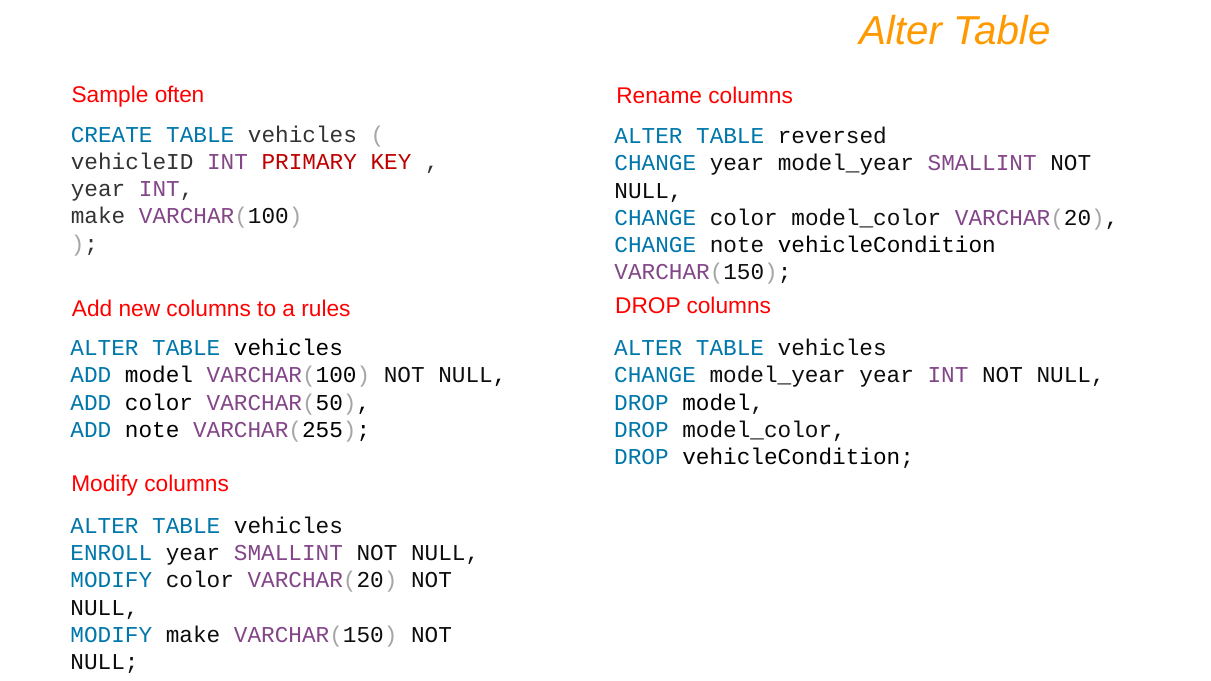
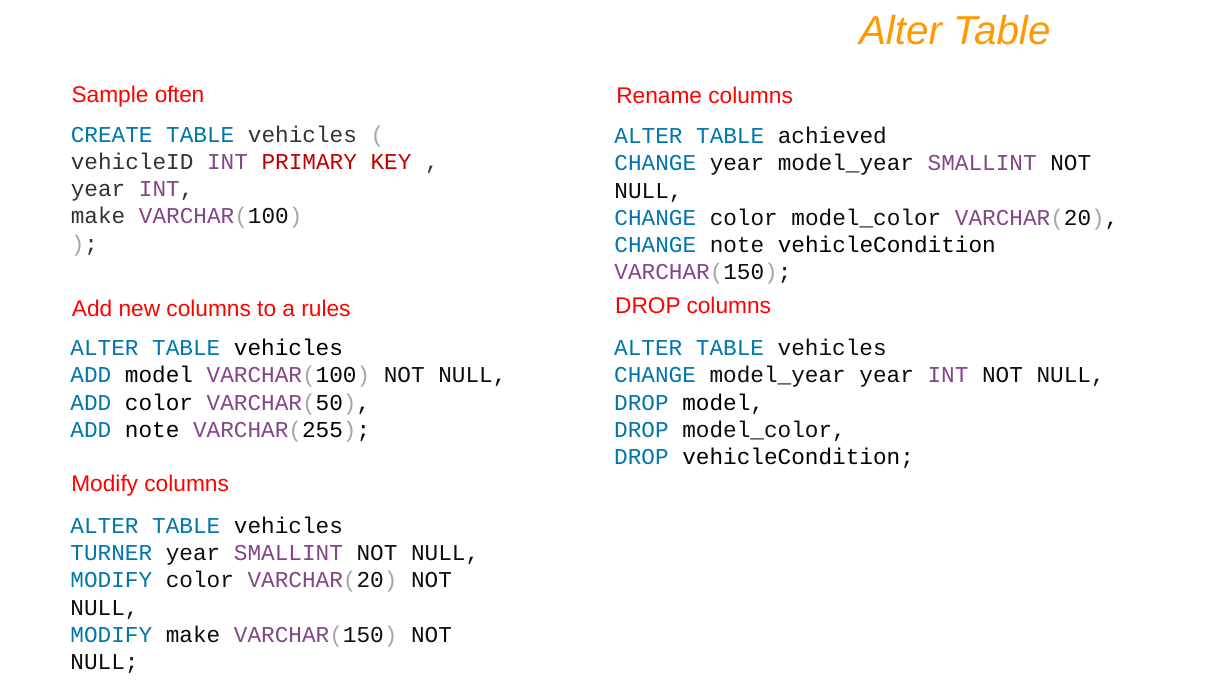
reversed: reversed -> achieved (832, 136)
ENROLL: ENROLL -> TURNER (111, 553)
